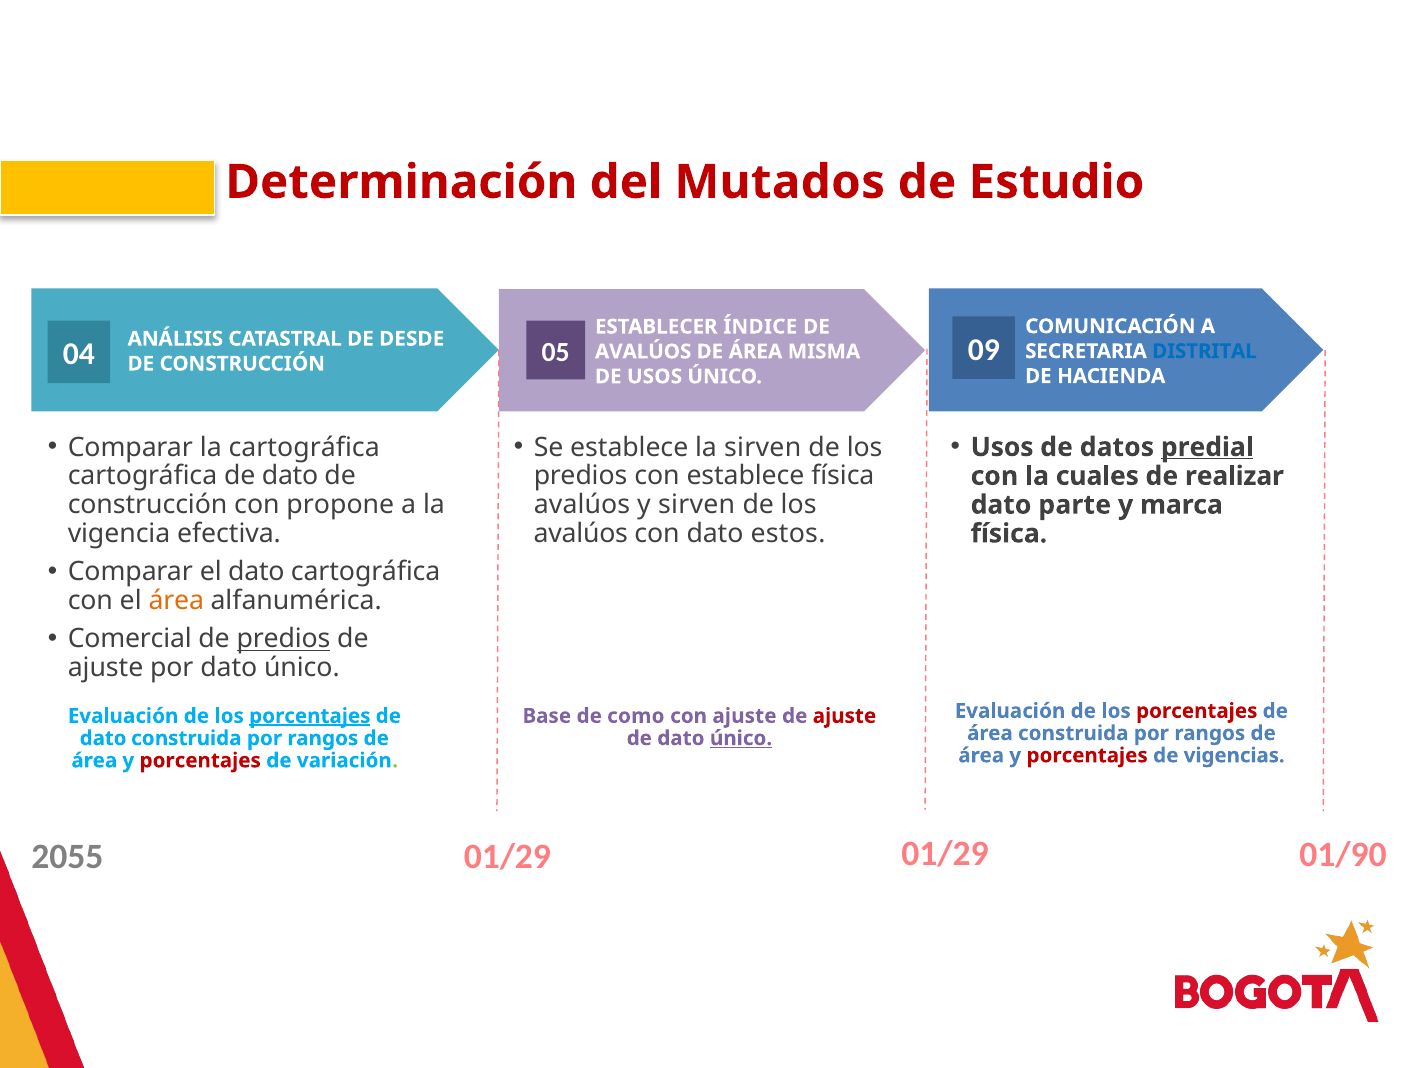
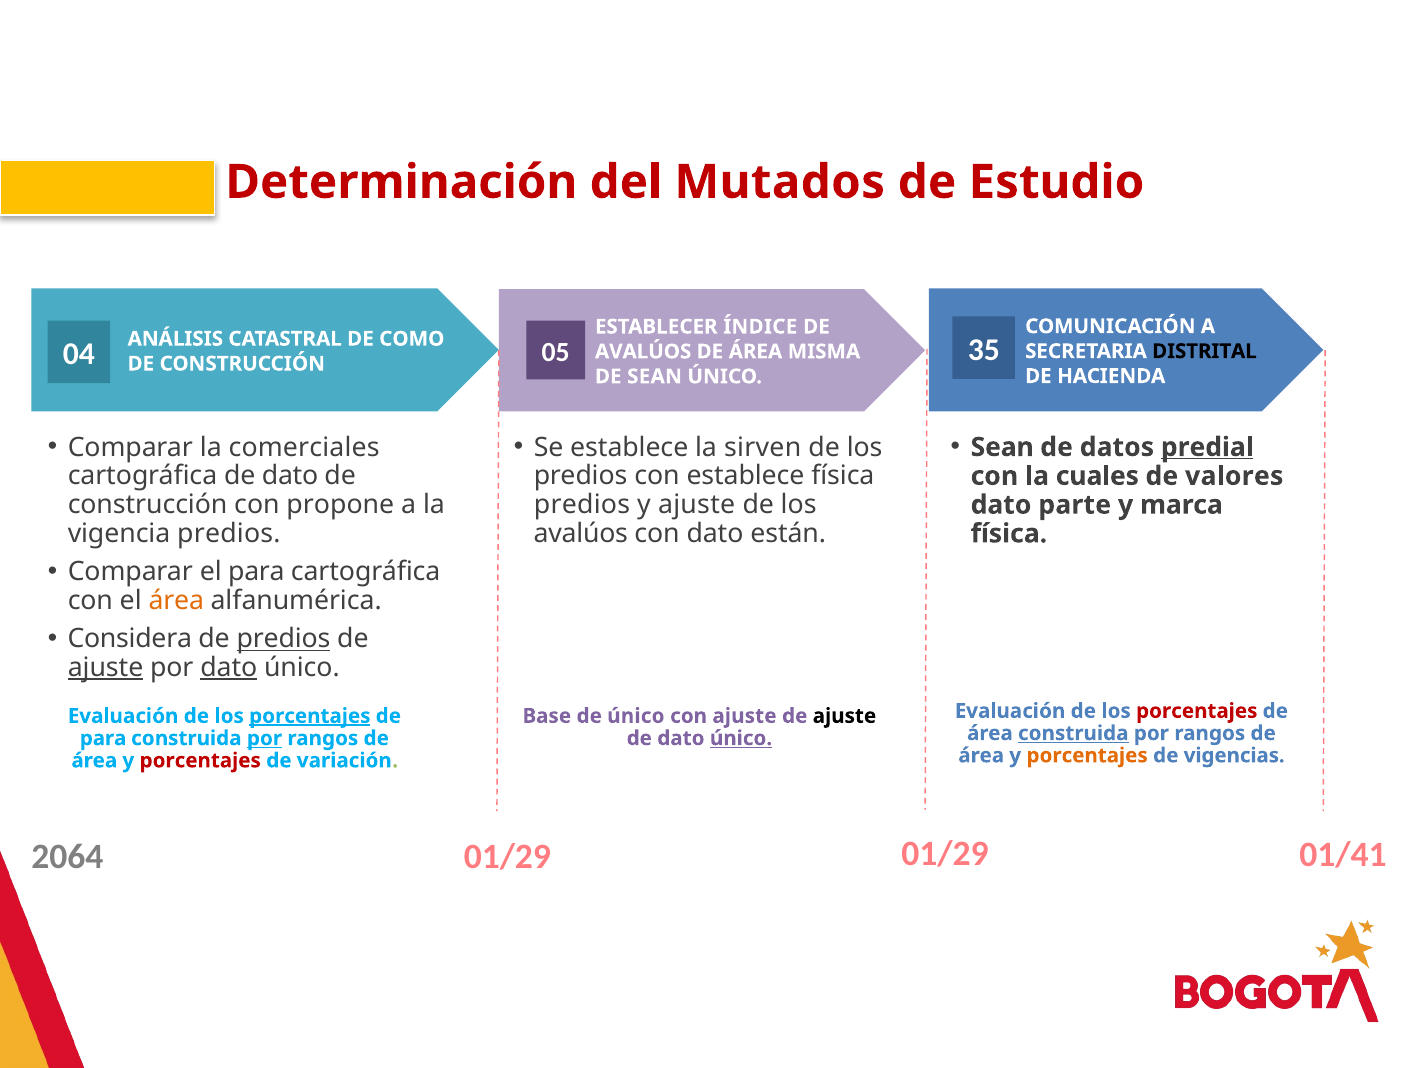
DESDE: DESDE -> COMO (412, 339)
09: 09 -> 35 (984, 350)
DISTRITAL colour: blue -> black (1204, 351)
DE USOS: USOS -> SEAN (655, 377)
la cartográfica: cartográfica -> comerciales (304, 447)
Usos: Usos -> Sean (1002, 447)
realizar: realizar -> valores (1234, 476)
avalúos: avalúos -> predios (582, 505)
y sirven: sirven -> ajuste (697, 505)
vigencia efectiva: efectiva -> predios (229, 534)
estos: estos -> están (788, 534)
el dato: dato -> para (256, 572)
Comercial: Comercial -> Considera (130, 639)
ajuste underline: none -> present (106, 668)
dato underline: none -> present (229, 668)
de como: como -> único (636, 716)
ajuste colour: red -> black (844, 716)
construida underline: none -> present (1073, 733)
dato: dato -> para (103, 738)
por underline: none -> present (264, 738)
porcentajes colour: red -> orange (1087, 755)
2055: 2055 -> 2064 (67, 857)
01/90: 01/90 -> 01/41 (1343, 855)
